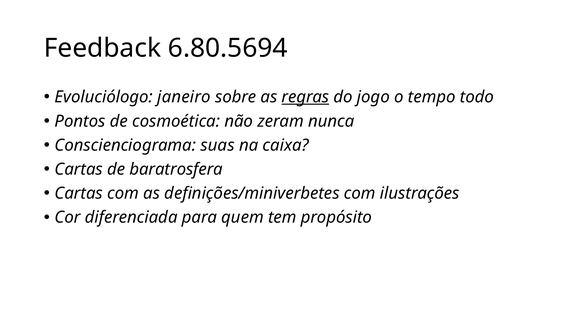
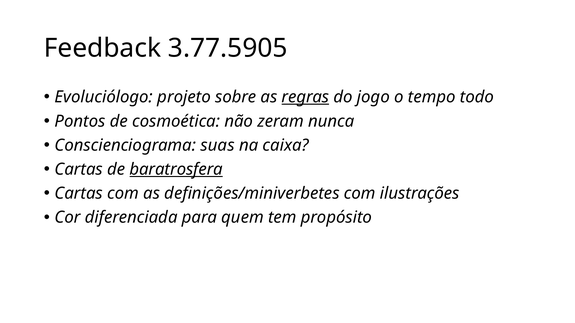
6.80.5694: 6.80.5694 -> 3.77.5905 (228, 48)
janeiro: janeiro -> projeto (184, 97)
baratrosfera underline: none -> present (176, 170)
